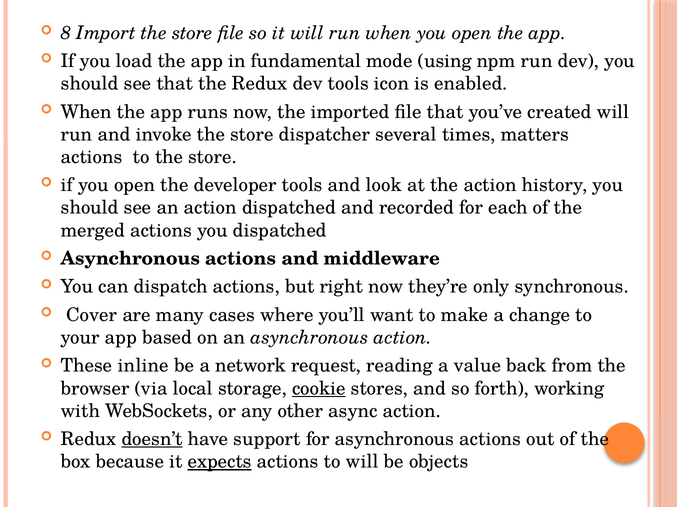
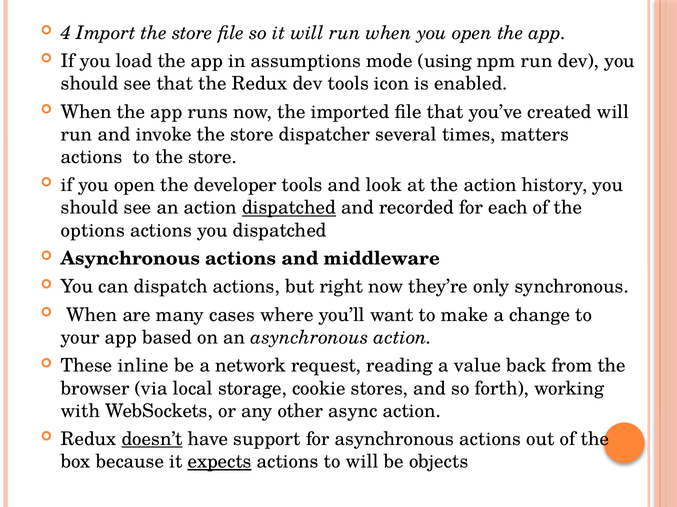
8: 8 -> 4 (66, 33)
fundamental: fundamental -> assumptions (306, 61)
dispatched underline: none -> present (289, 208)
merged: merged -> options (93, 231)
Cover: Cover -> When (92, 315)
cookie underline: present -> none (319, 389)
